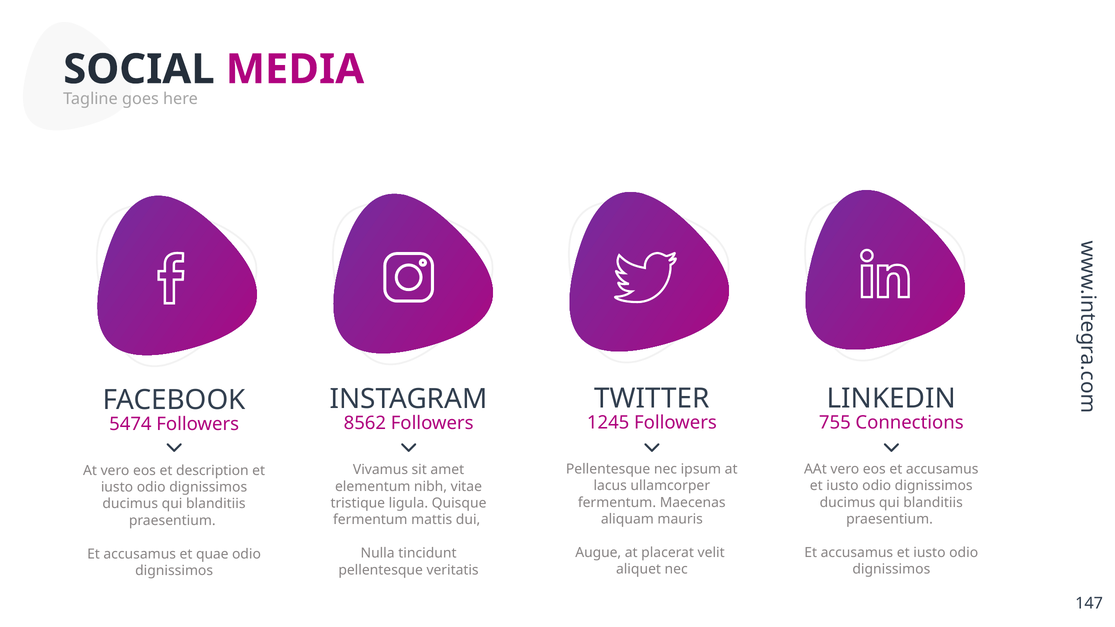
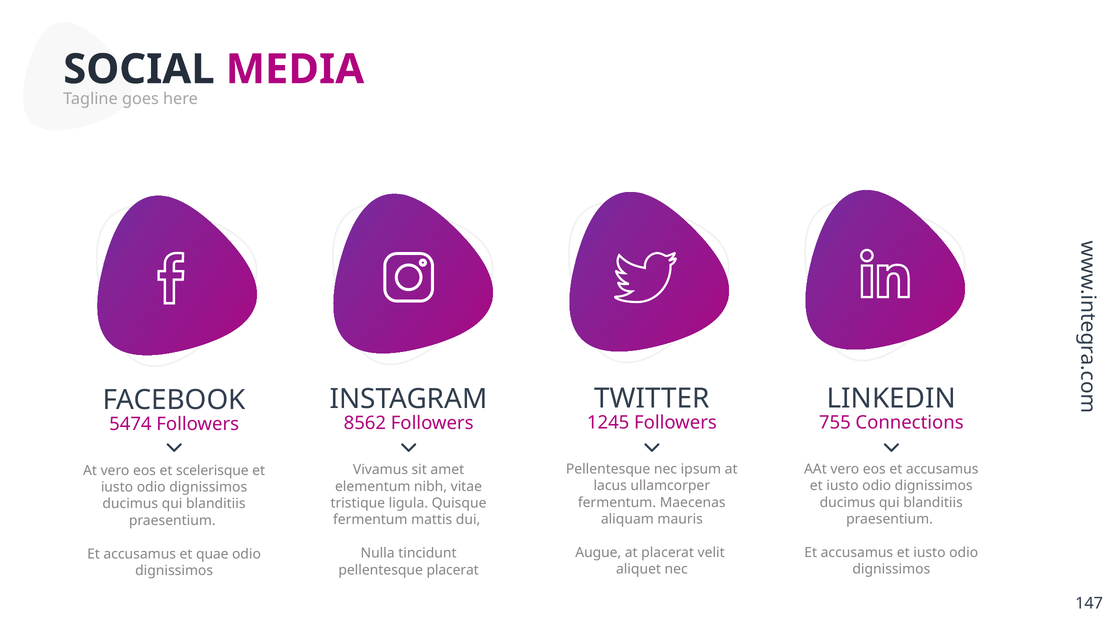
description: description -> scelerisque (212, 471)
pellentesque veritatis: veritatis -> placerat (453, 570)
